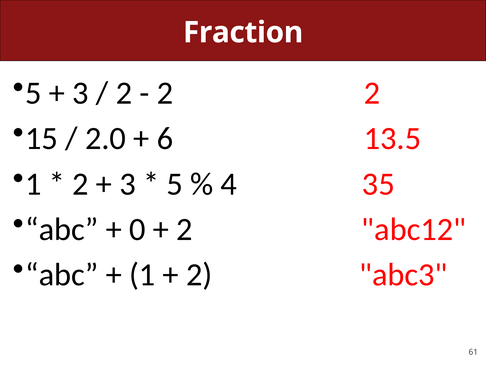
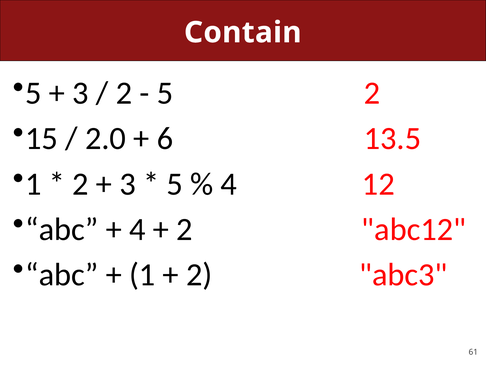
Fraction: Fraction -> Contain (243, 32)
2: 2 -> 5 (165, 93)
35: 35 -> 12 (378, 184)
0: 0 -> 4 (137, 229)
